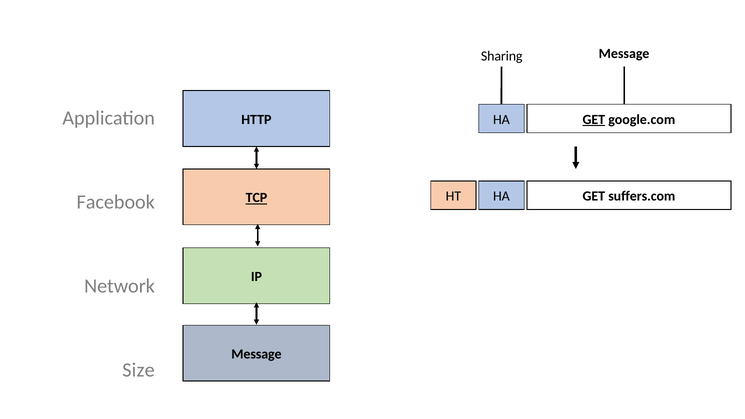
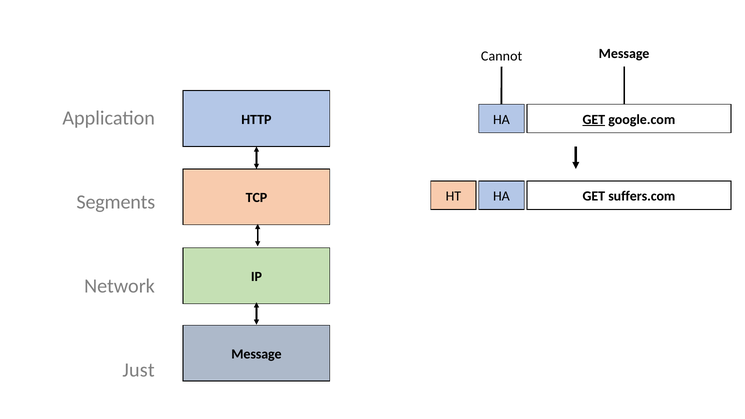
Sharing: Sharing -> Cannot (502, 56)
TCP underline: present -> none (256, 198)
Facebook: Facebook -> Segments (116, 202)
Size: Size -> Just (139, 370)
